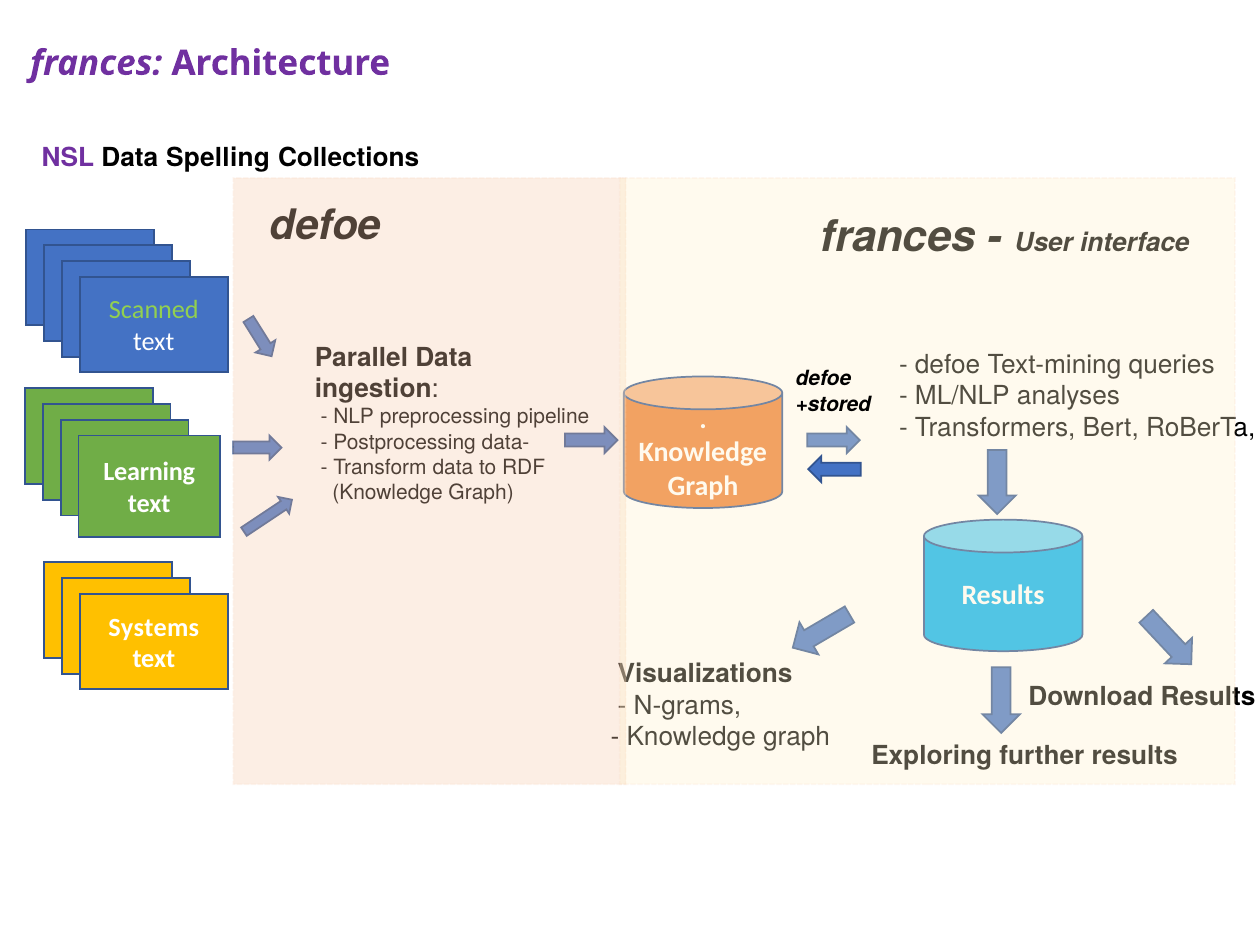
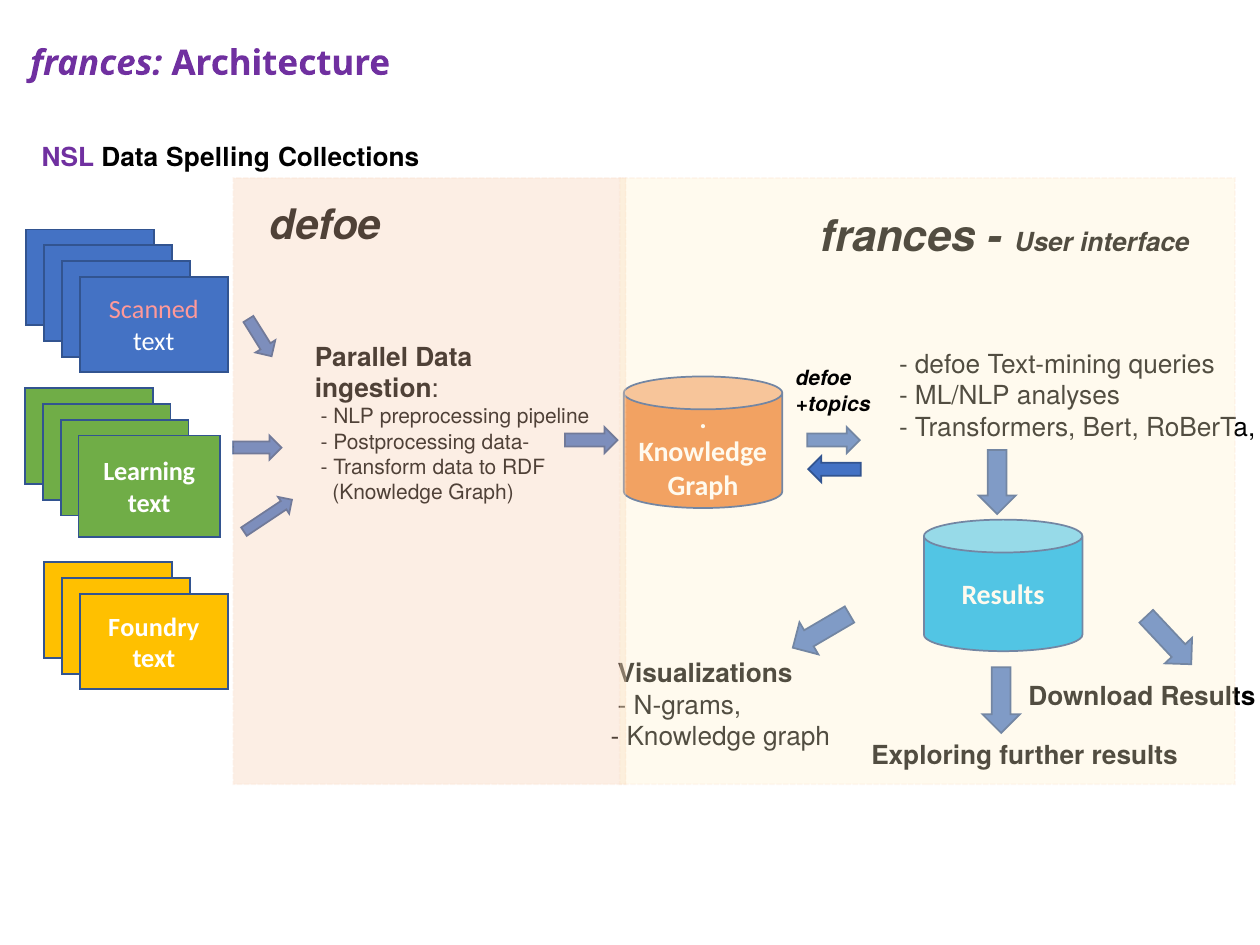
Scanned colour: light green -> pink (154, 310)
+stored: +stored -> +topics (833, 404)
Systems: Systems -> Foundry (154, 627)
